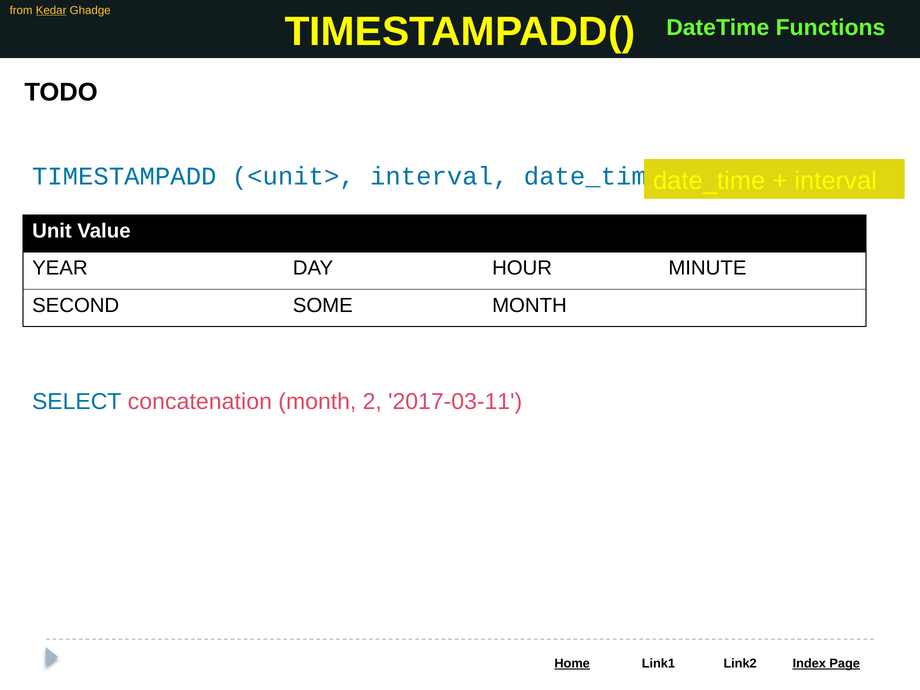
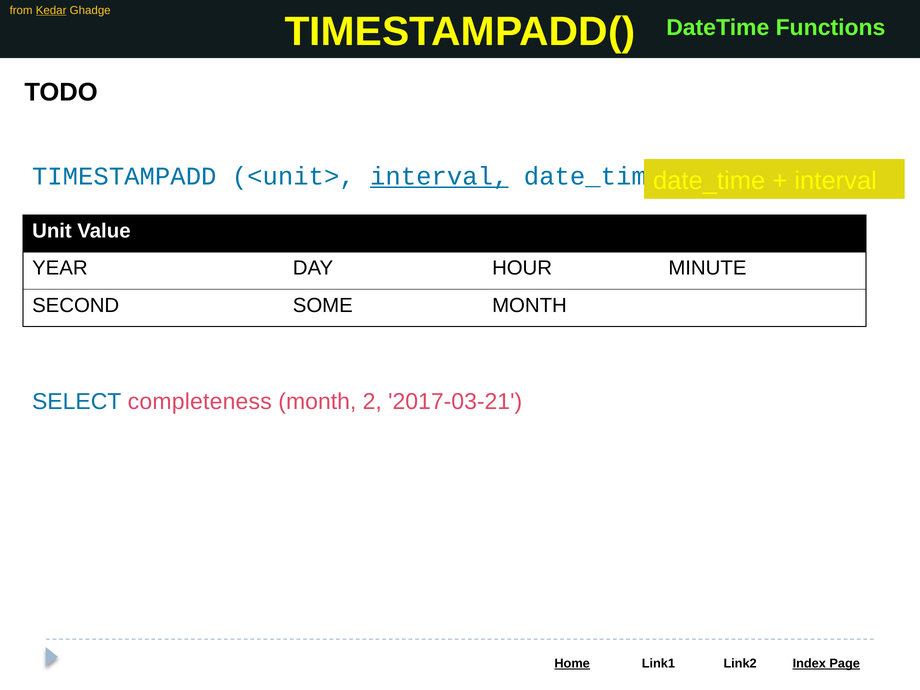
interval underline: none -> present (439, 176)
concatenation: concatenation -> completeness (200, 402)
2017-03-11: 2017-03-11 -> 2017-03-21 (455, 402)
